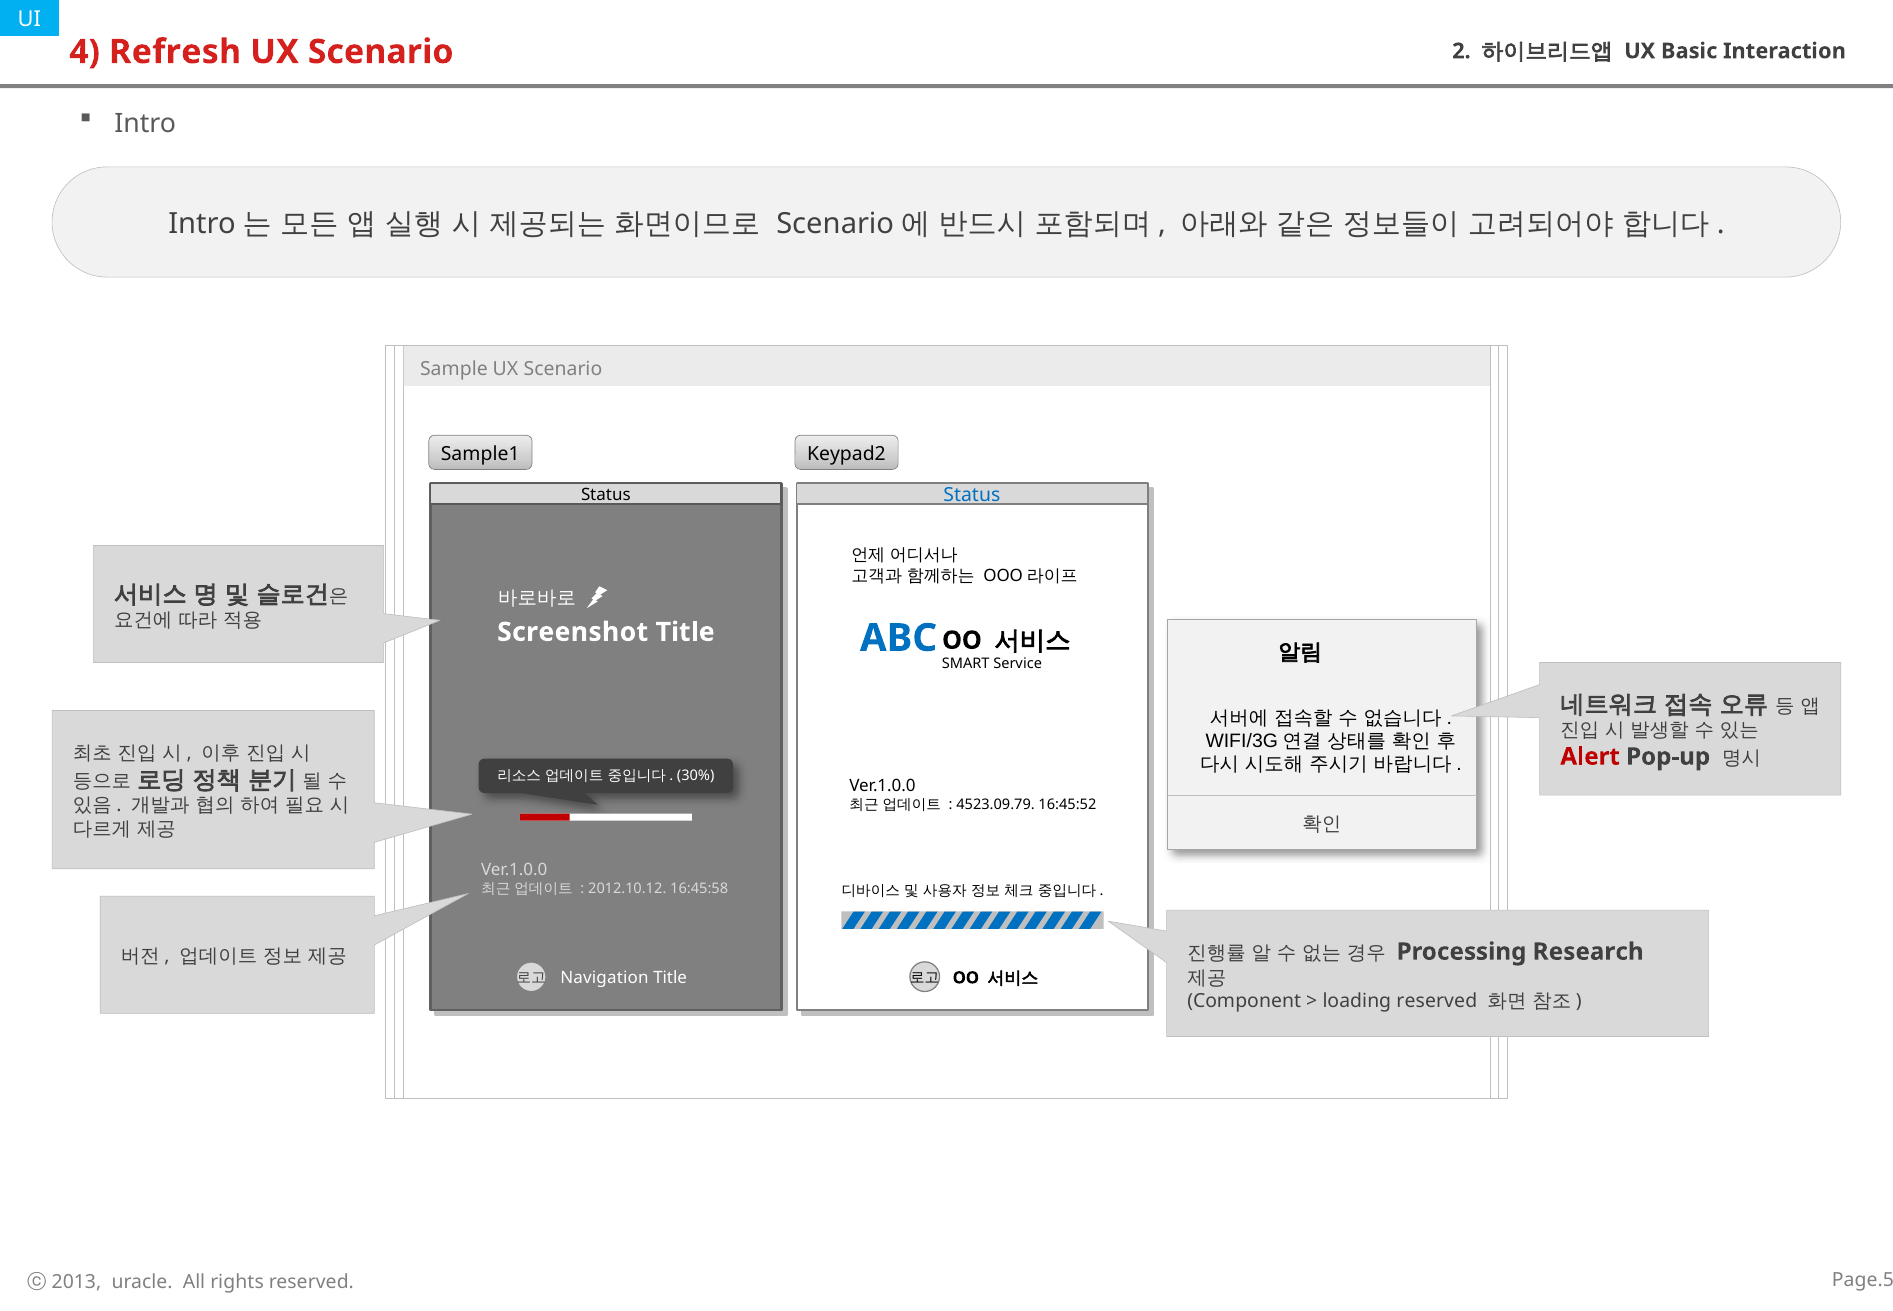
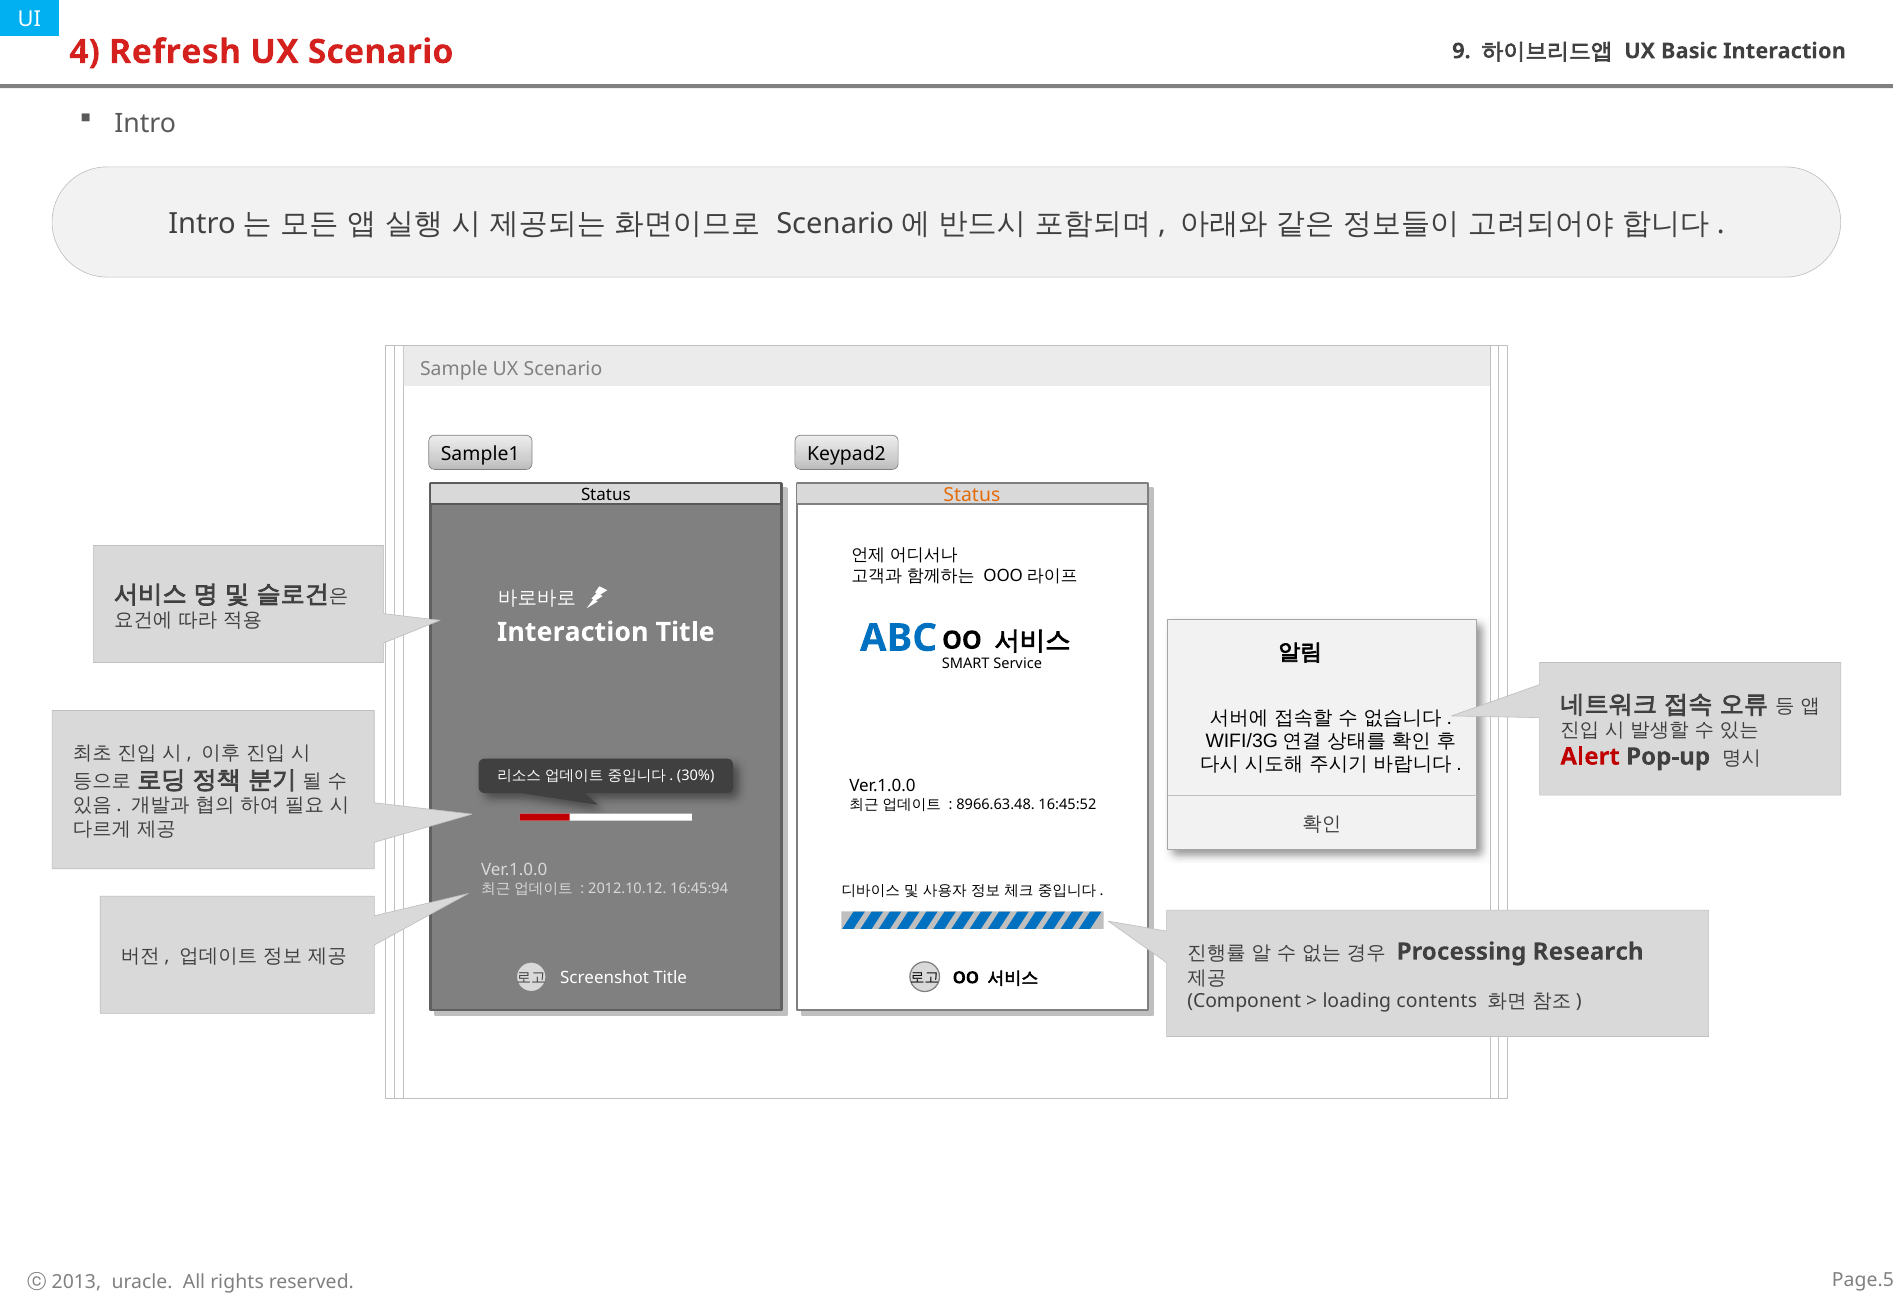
2: 2 -> 9 (1461, 51)
Status colour: blue -> orange (972, 495)
Screenshot: Screenshot -> Interaction (573, 632)
4523.09.79: 4523.09.79 -> 8966.63.48 (996, 804)
16:45:58: 16:45:58 -> 16:45:94 (699, 888)
Navigation: Navigation -> Screenshot (605, 978)
loading reserved: reserved -> contents (1437, 1001)
